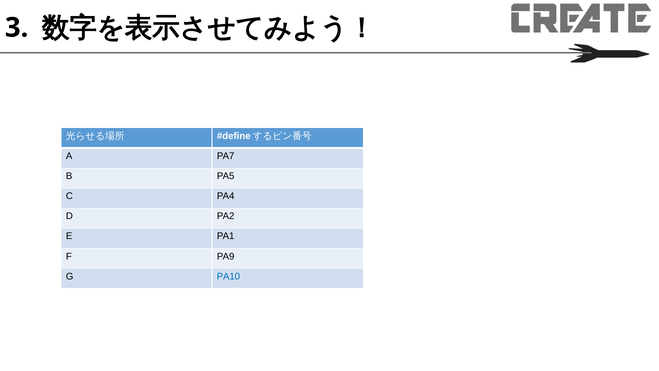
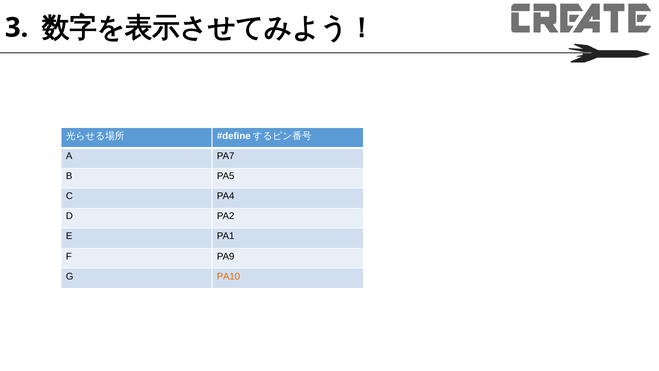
PA10 colour: blue -> orange (228, 276)
